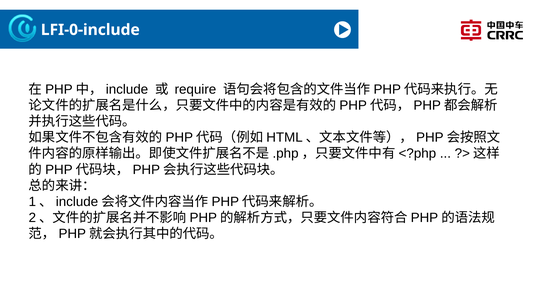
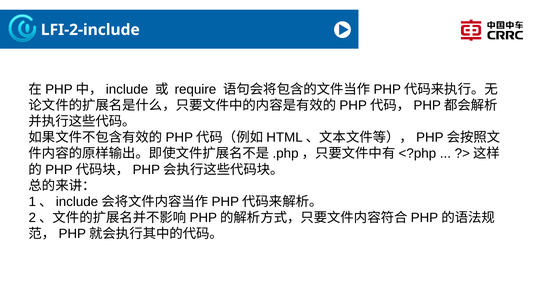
LFI-0-include: LFI-0-include -> LFI-2-include (90, 30)
